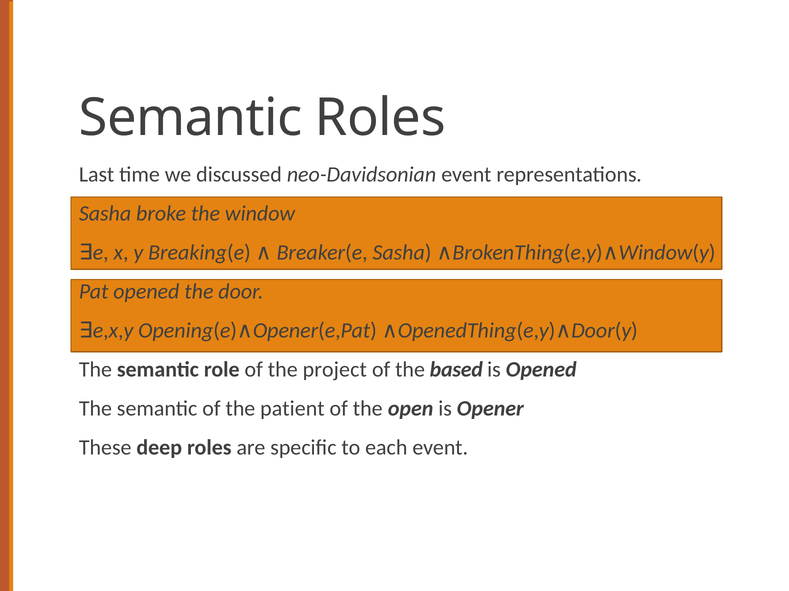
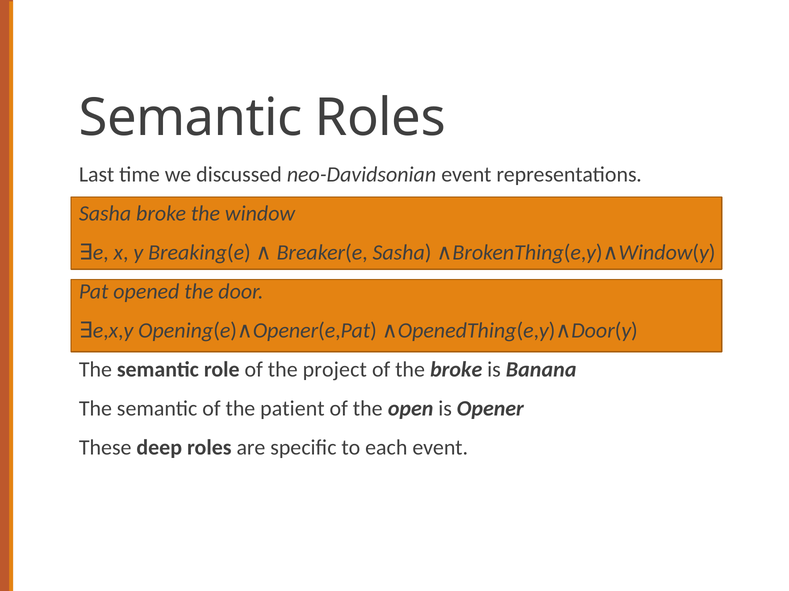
the based: based -> broke (456, 370)
is Opened: Opened -> Banana (541, 370)
